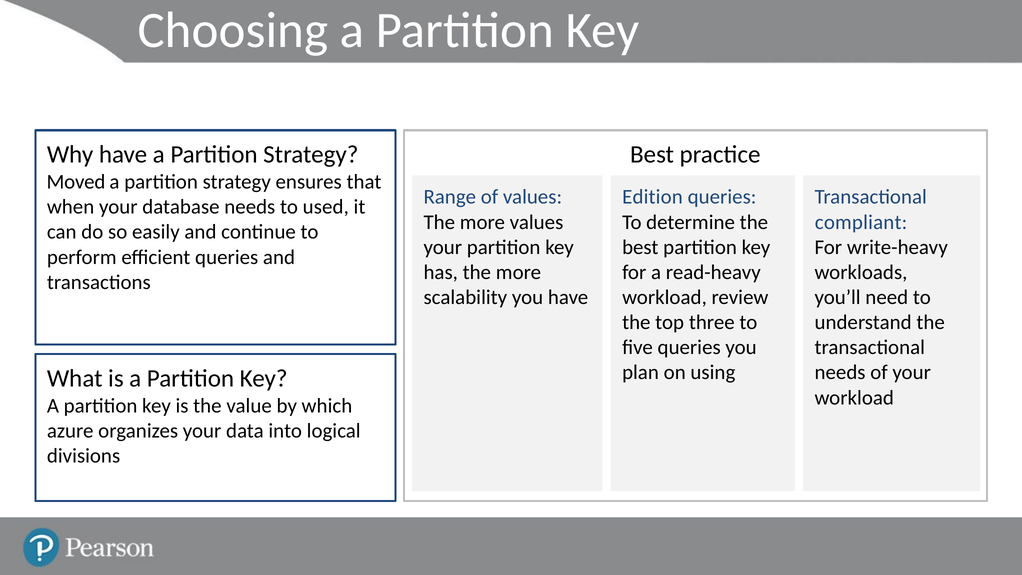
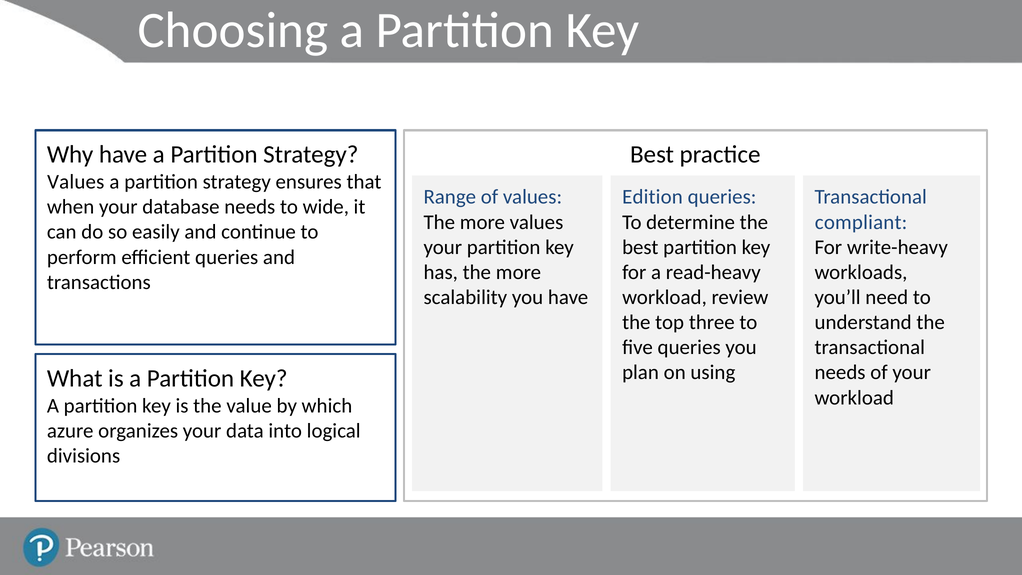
Moved: Moved -> Values (76, 182)
used: used -> wide (326, 207)
